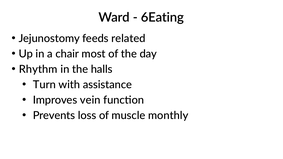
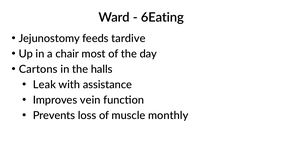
related: related -> tardive (128, 39)
Rhythm: Rhythm -> Cartons (38, 69)
Turn: Turn -> Leak (44, 85)
